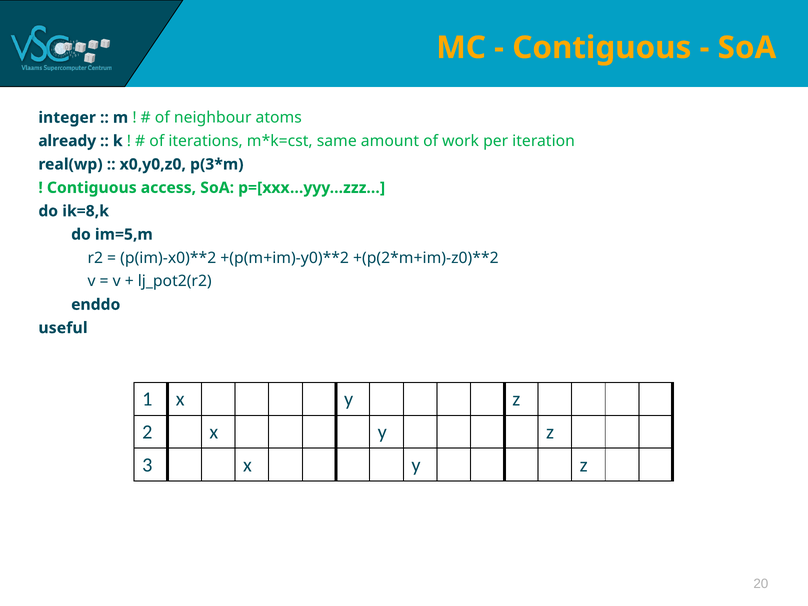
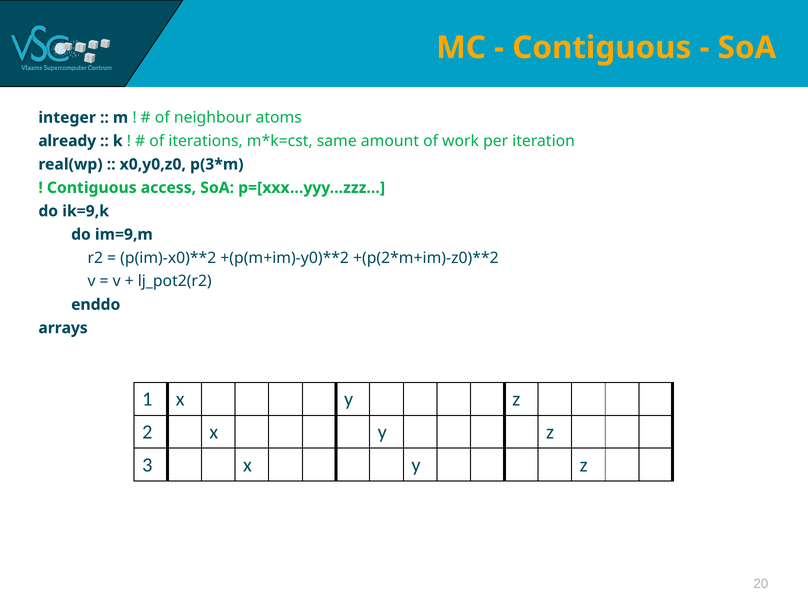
ik=8,k: ik=8,k -> ik=9,k (86, 211)
im=5,m: im=5,m -> im=9,m (124, 234)
useful: useful -> arrays (63, 328)
